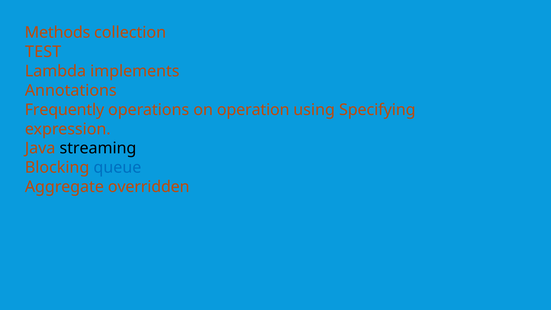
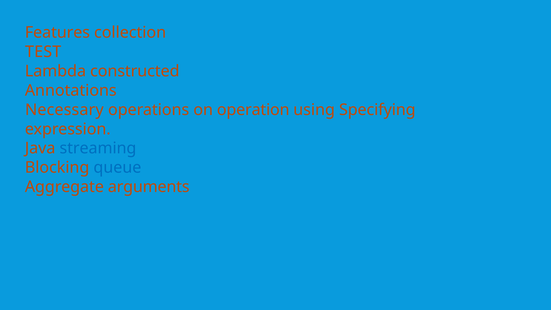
Methods: Methods -> Features (57, 33)
implements: implements -> constructed (135, 71)
Frequently: Frequently -> Necessary (64, 110)
streaming colour: black -> blue (98, 148)
overridden: overridden -> arguments (149, 187)
